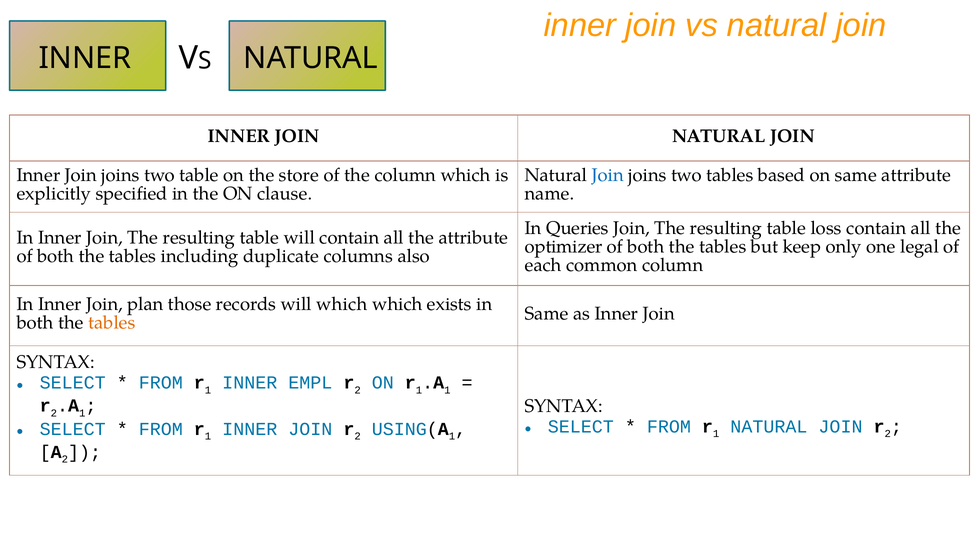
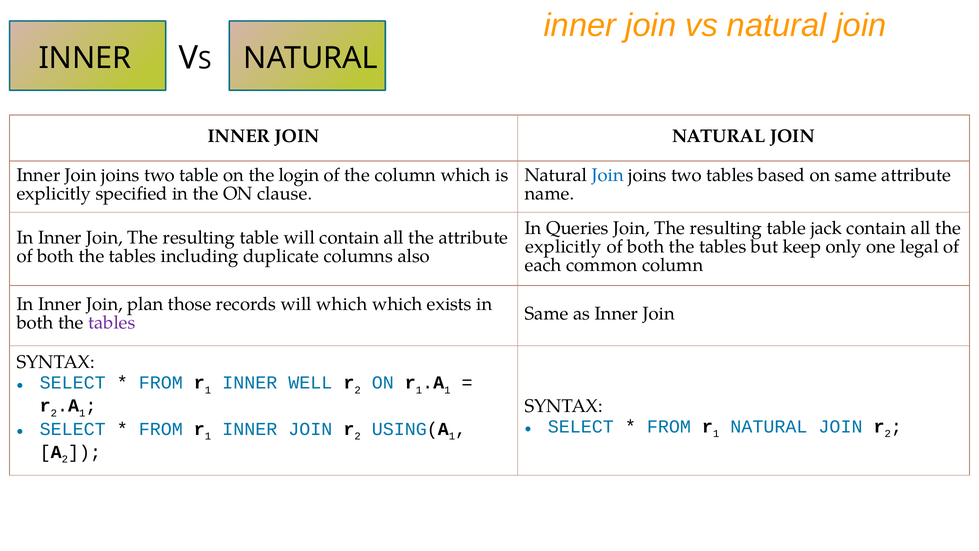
store: store -> login (299, 175)
loss: loss -> jack (826, 228)
optimizer: optimizer -> explicitly (563, 247)
tables colour: orange -> purple (112, 323)
EMPL: EMPL -> WELL (310, 383)
